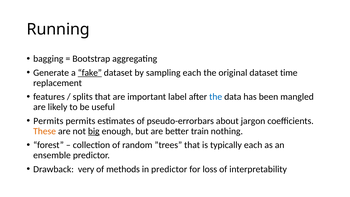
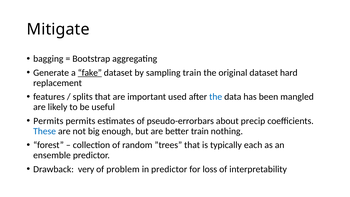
Running: Running -> Mitigate (58, 29)
sampling each: each -> train (192, 73)
time: time -> hard (289, 73)
label: label -> used (177, 97)
jargon: jargon -> precip (253, 121)
These colour: orange -> blue (45, 131)
big underline: present -> none (94, 131)
methods: methods -> problem (123, 169)
